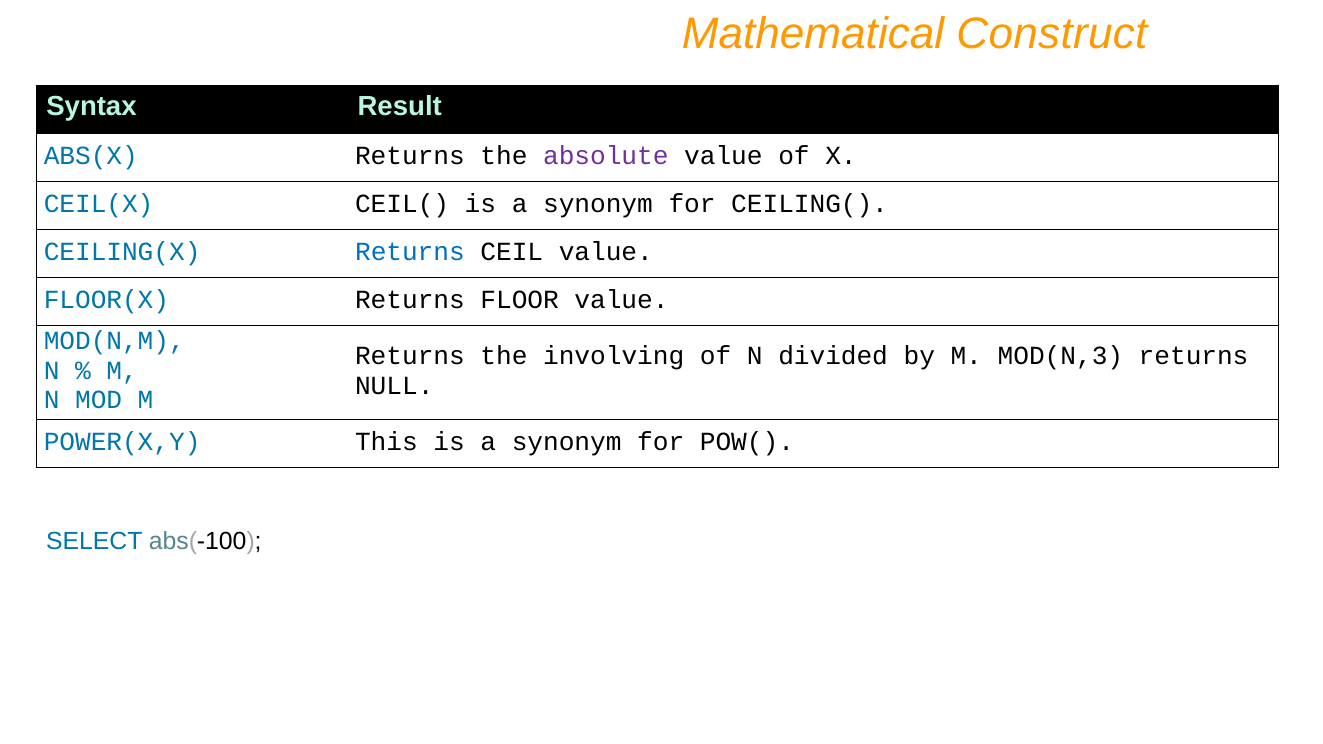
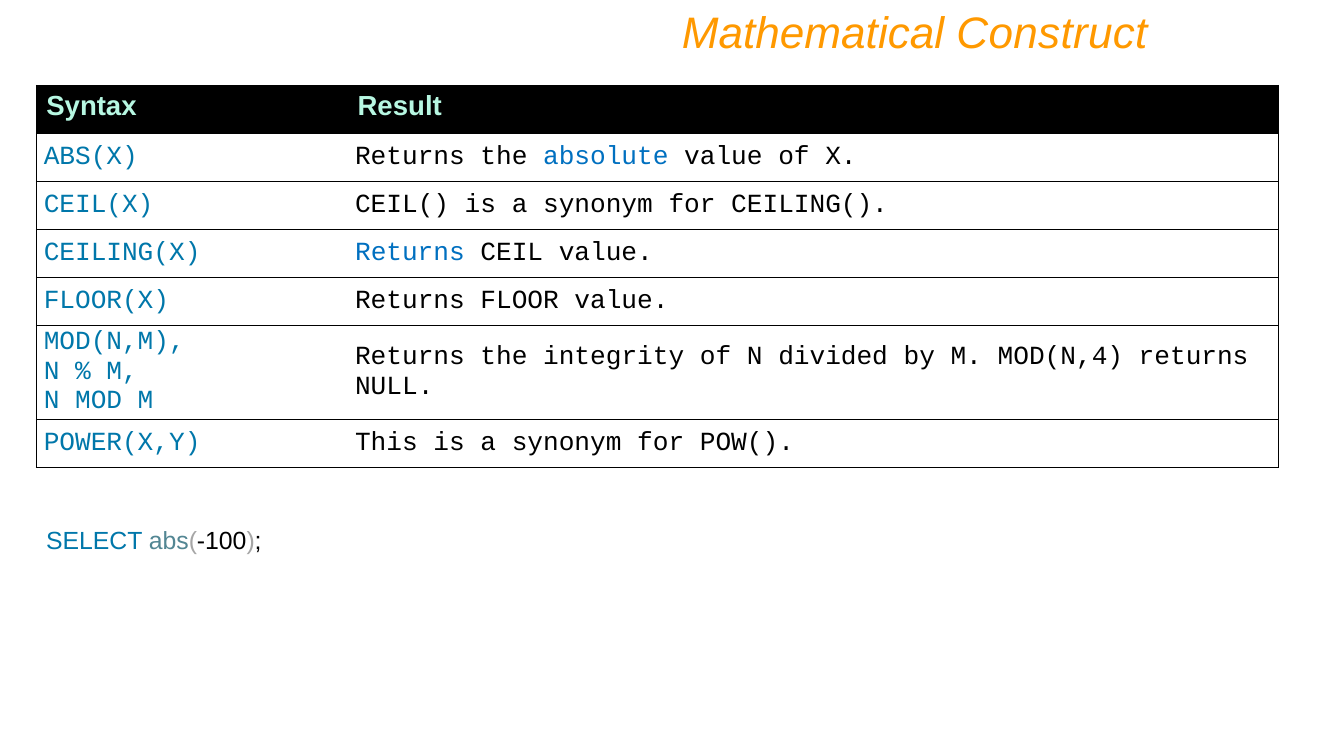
absolute colour: purple -> blue (606, 156)
involving: involving -> integrity (614, 356)
MOD(N,3: MOD(N,3 -> MOD(N,4 (1060, 356)
